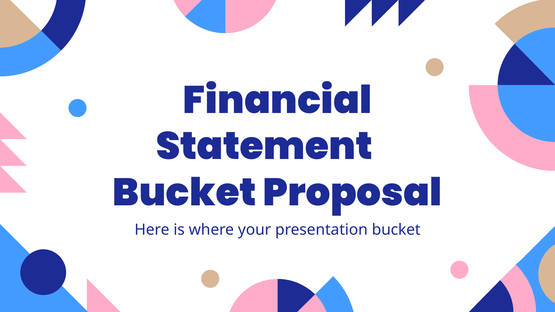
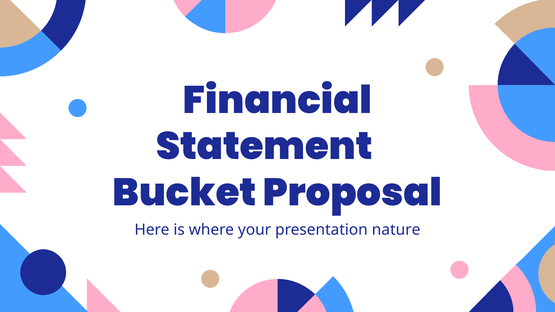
presentation bucket: bucket -> nature (396, 230)
